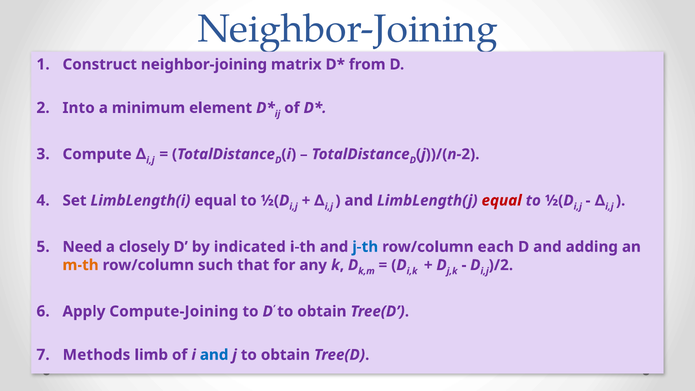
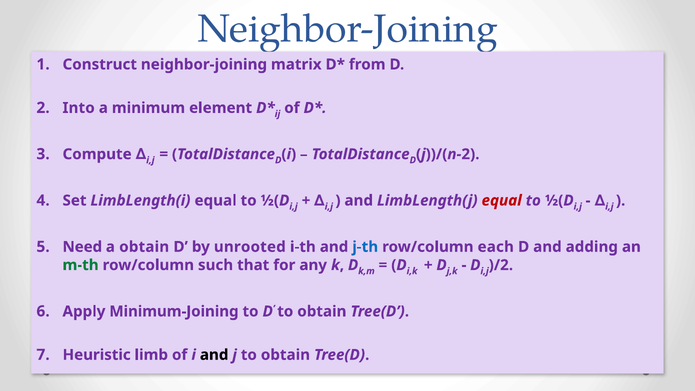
a closely: closely -> obtain (144, 247)
indicated: indicated -> unrooted (250, 247)
m-th colour: orange -> green (81, 265)
Compute-Joining: Compute-Joining -> Minimum-Joining (174, 311)
Methods: Methods -> Heuristic (97, 355)
and colour: blue -> black (214, 355)
